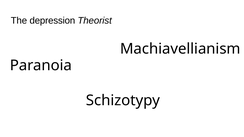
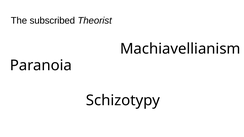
depression: depression -> subscribed (52, 21)
